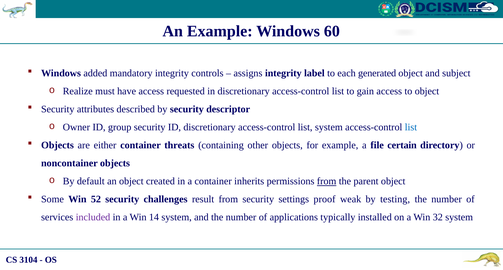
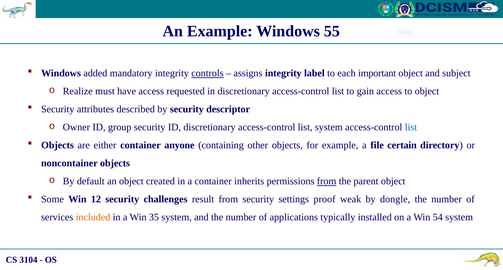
60: 60 -> 55 (332, 31)
controls underline: none -> present (207, 73)
generated: generated -> important (377, 73)
threats: threats -> anyone (179, 145)
52: 52 -> 12 (96, 199)
testing: testing -> dongle (395, 199)
included colour: purple -> orange (93, 217)
14: 14 -> 35 (154, 217)
32: 32 -> 54 (438, 217)
